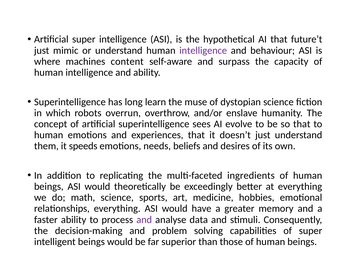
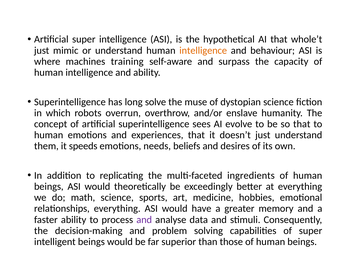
future’t: future’t -> whole’t (307, 39)
intelligence colour: purple -> orange (203, 50)
content: content -> training (127, 61)
learn: learn -> solve (156, 102)
